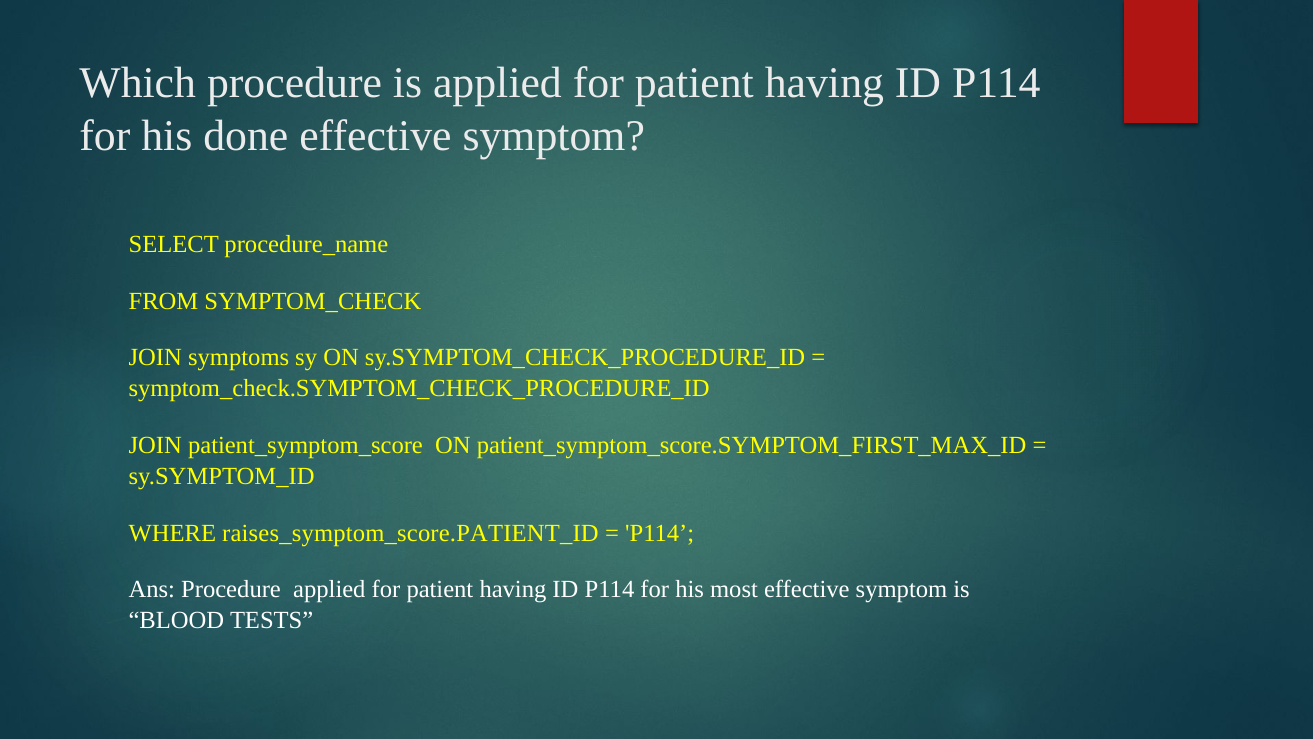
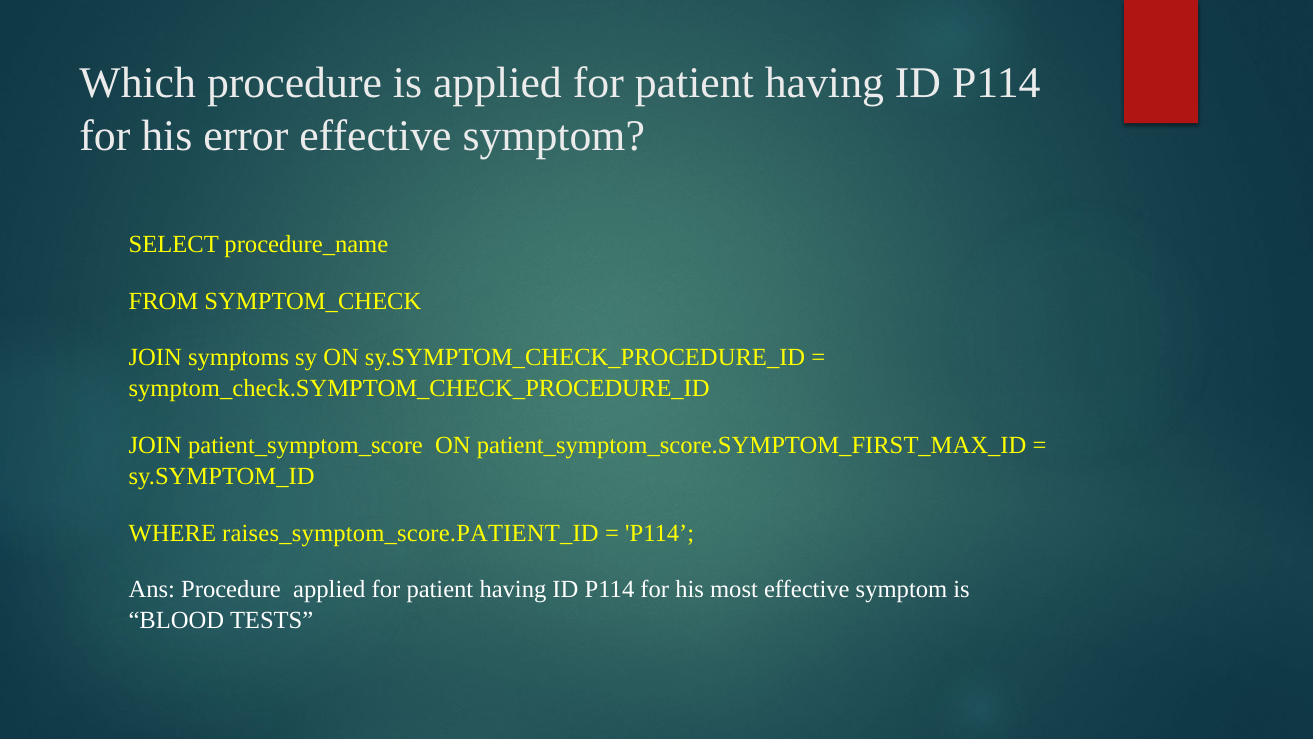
done: done -> error (246, 136)
